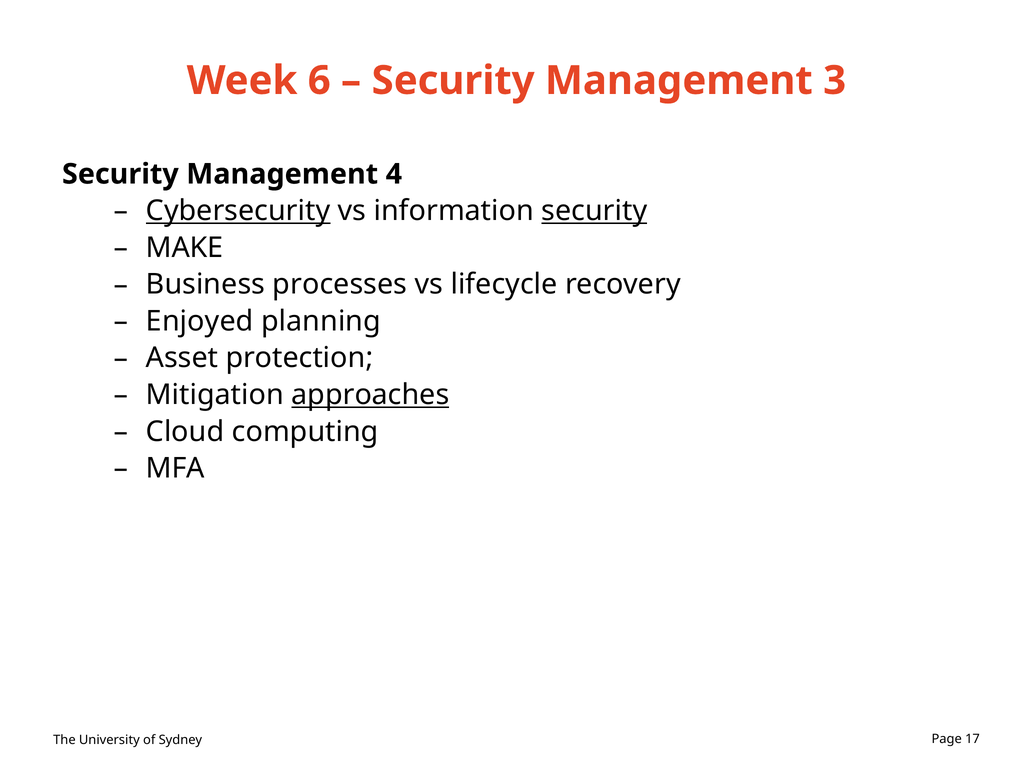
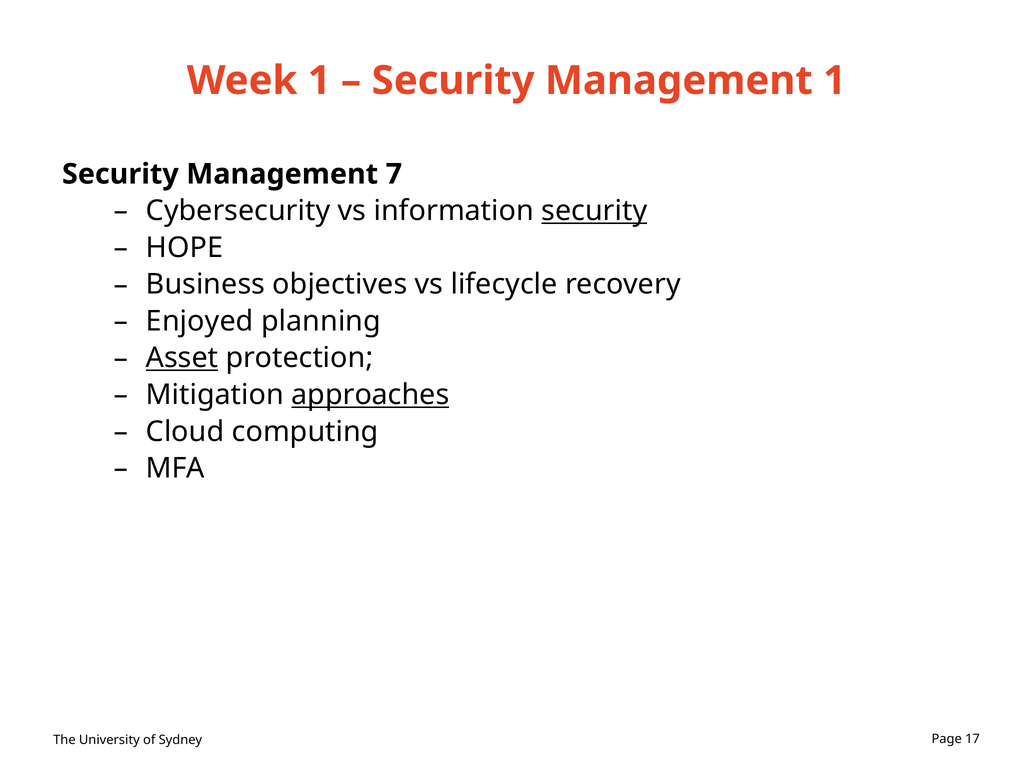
Week 6: 6 -> 1 (319, 81)
Management 3: 3 -> 1 (835, 81)
4: 4 -> 7 (394, 174)
Cybersecurity underline: present -> none (238, 211)
MAKE: MAKE -> HOPE (184, 248)
processes: processes -> objectives (340, 284)
Asset underline: none -> present (182, 358)
